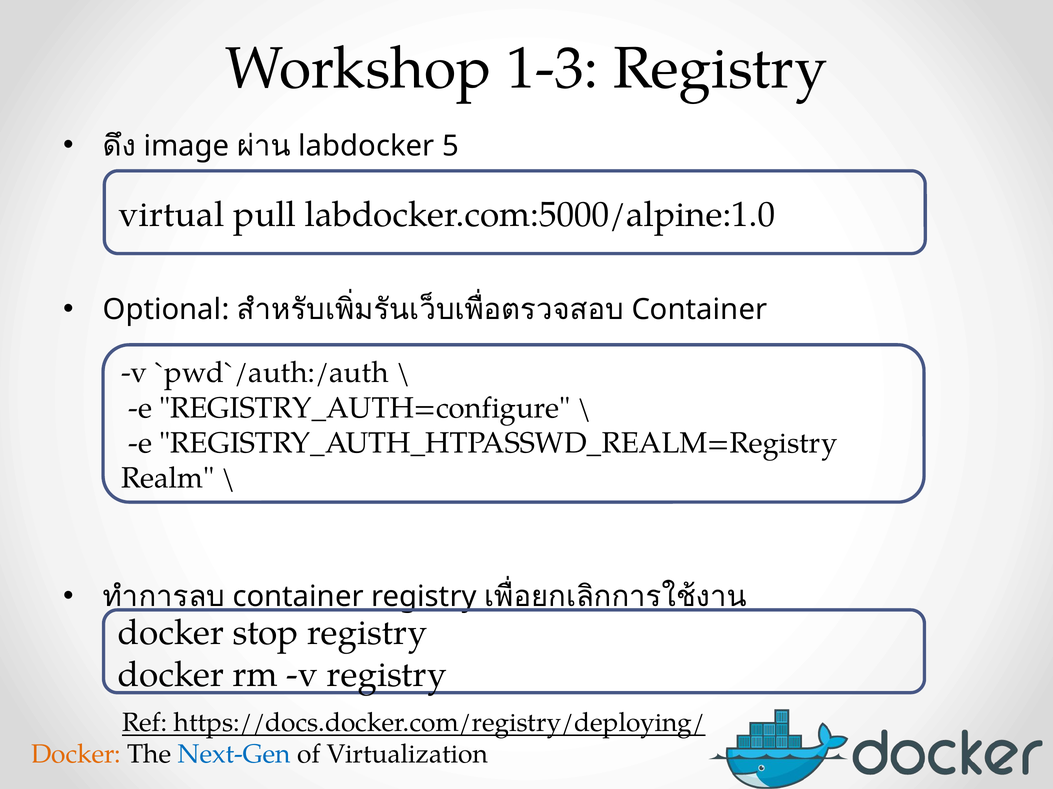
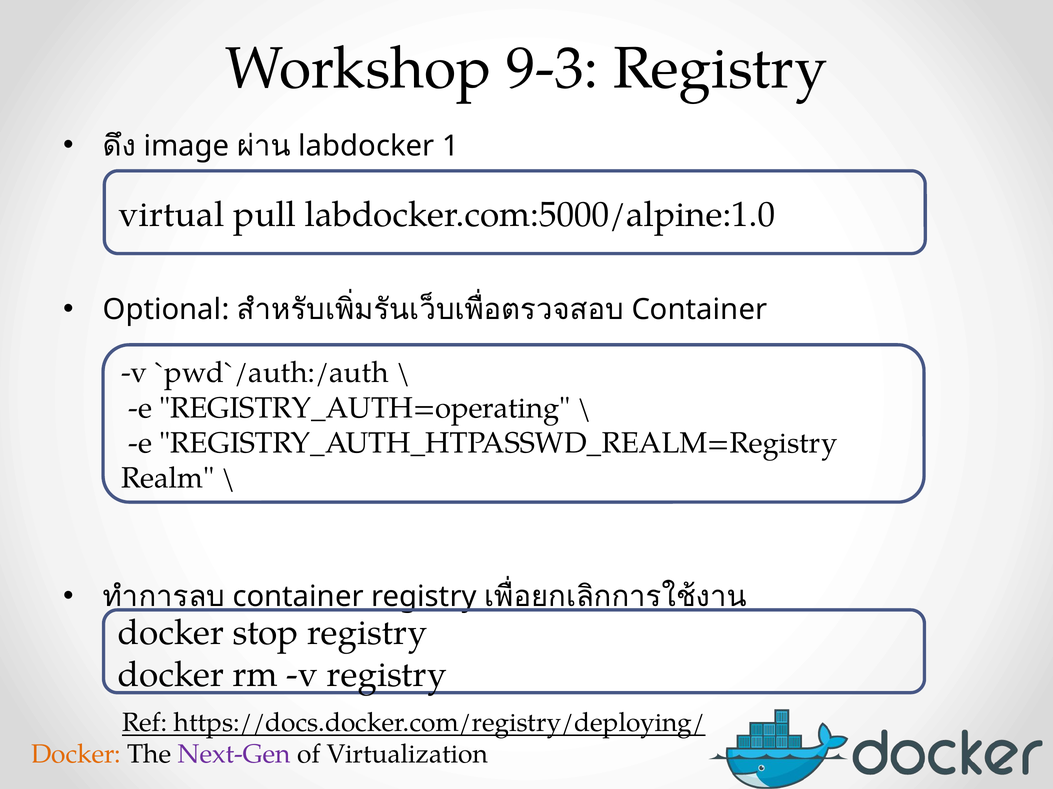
1-3: 1-3 -> 9-3 (552, 68)
5: 5 -> 1 (450, 146)
REGISTRY_AUTH=configure: REGISTRY_AUTH=configure -> REGISTRY_AUTH=operating (365, 408)
Next-Gen colour: blue -> purple (234, 755)
